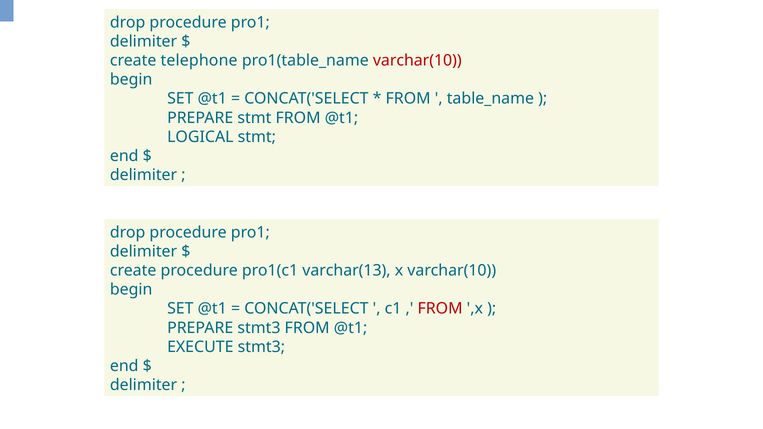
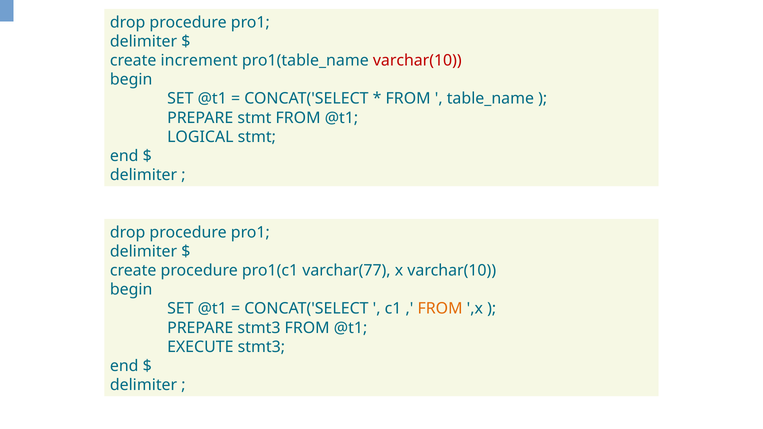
telephone: telephone -> increment (199, 61)
varchar(13: varchar(13 -> varchar(77 (346, 271)
FROM colour: red -> orange (440, 309)
